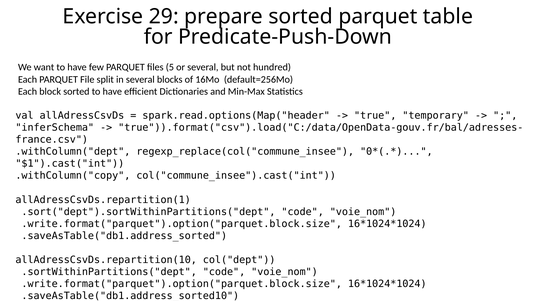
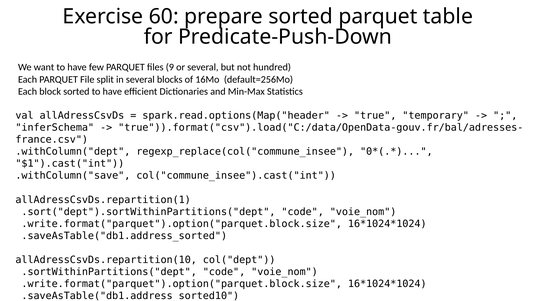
29: 29 -> 60 (164, 16)
5: 5 -> 9 (170, 67)
.withColumn("copy: .withColumn("copy -> .withColumn("save (73, 176)
